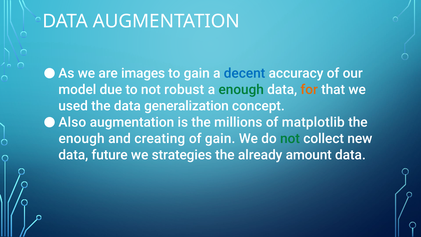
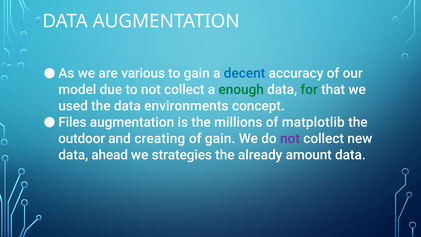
images: images -> various (143, 73)
to not robust: robust -> collect (184, 90)
for colour: orange -> green (309, 90)
generalization: generalization -> environments (186, 106)
Also: Also -> Files (72, 122)
enough: enough -> outdoor (82, 139)
not colour: green -> purple (290, 139)
future: future -> ahead (110, 155)
